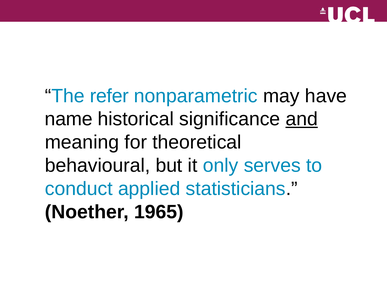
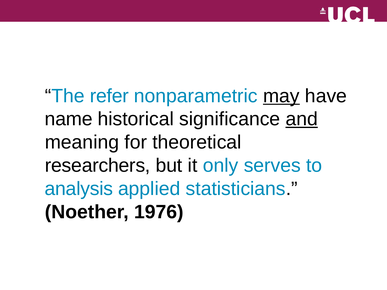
may underline: none -> present (281, 96)
behavioural: behavioural -> researchers (98, 166)
conduct: conduct -> analysis (79, 189)
1965: 1965 -> 1976 (159, 212)
